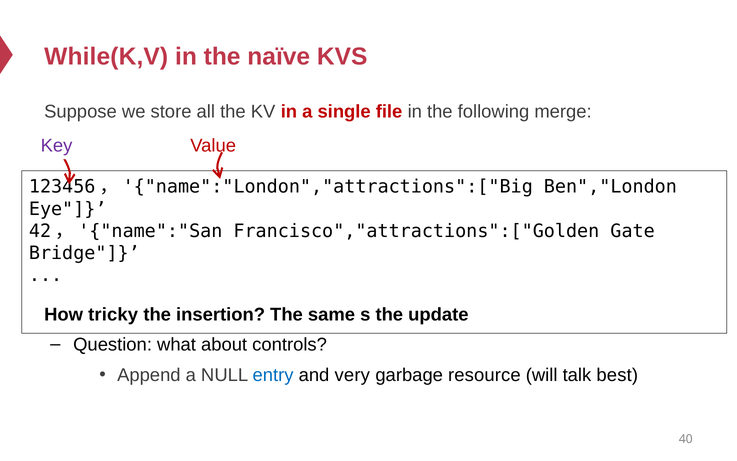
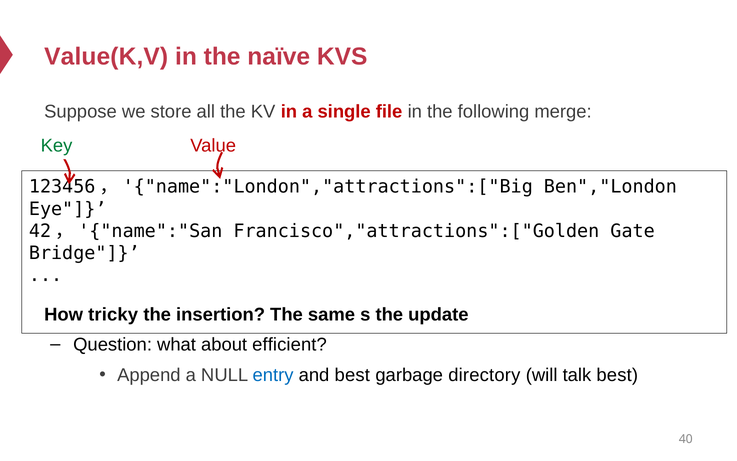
While(K,V: While(K,V -> Value(K,V (106, 56)
Key colour: purple -> green (57, 146)
controls: controls -> efficient (290, 345)
and very: very -> best (352, 375)
resource: resource -> directory (484, 375)
